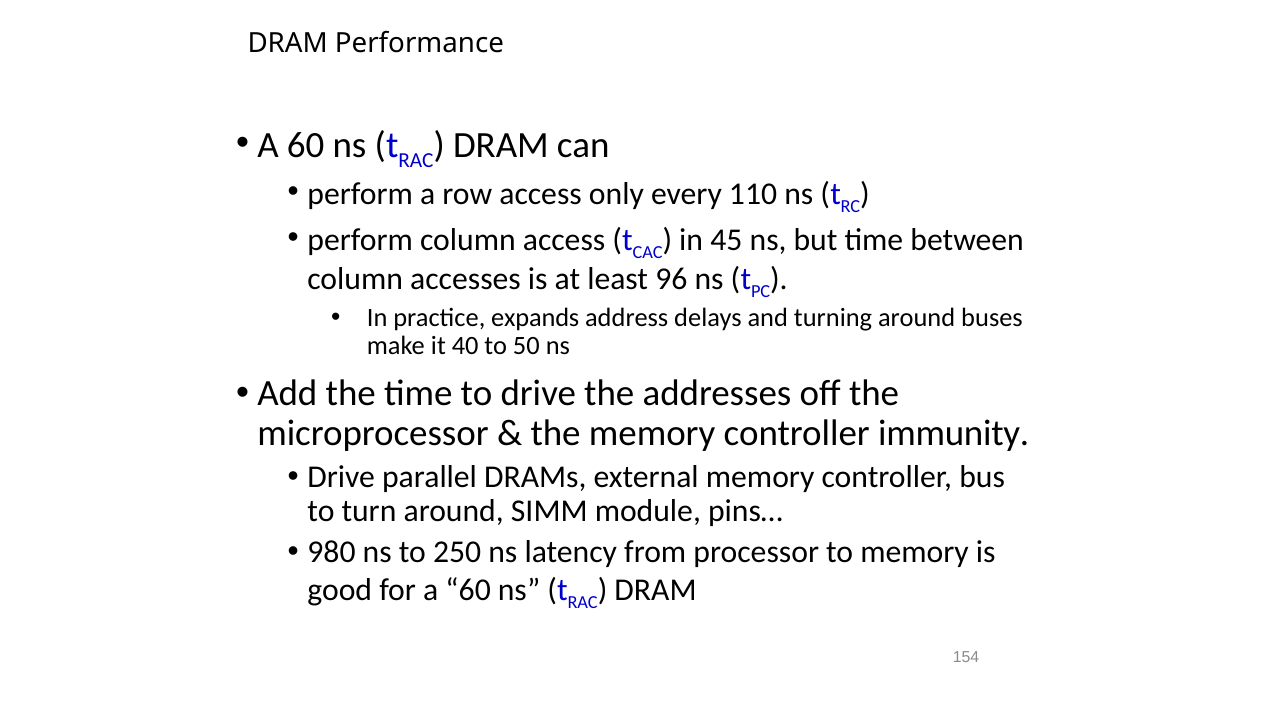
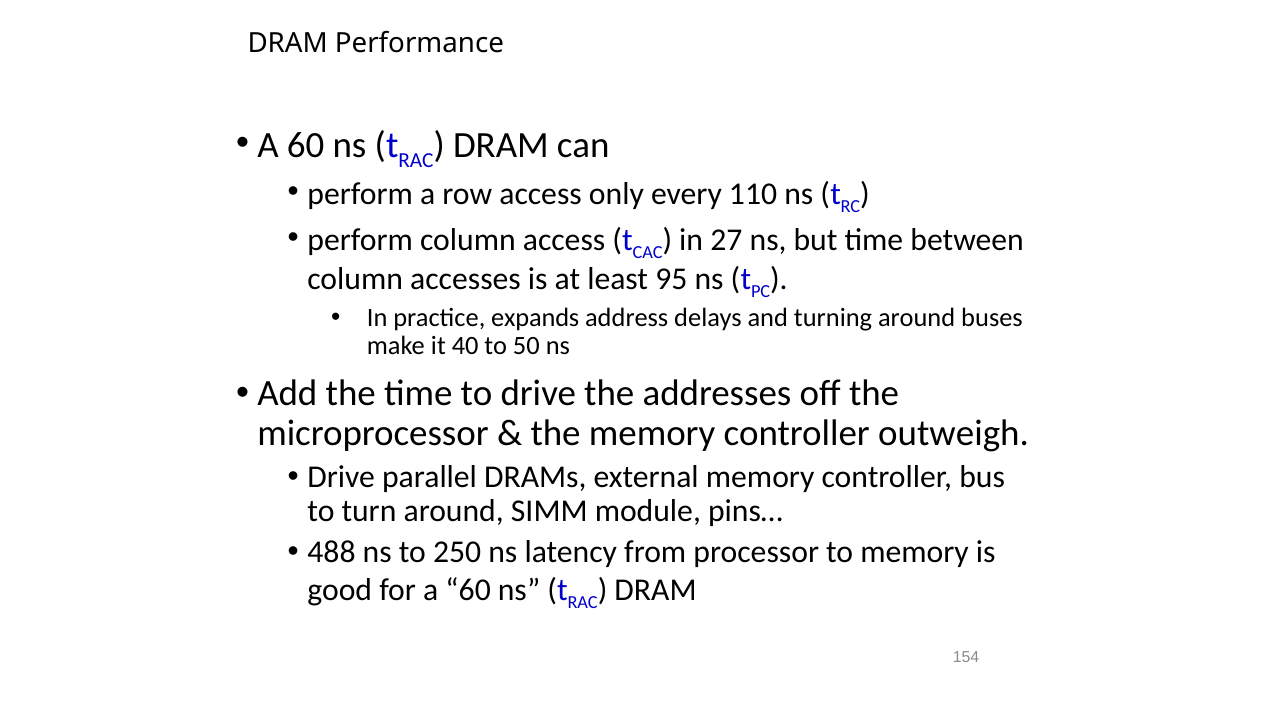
45: 45 -> 27 (726, 240)
96: 96 -> 95 (671, 279)
immunity: immunity -> outweigh (954, 433)
980: 980 -> 488 (332, 552)
